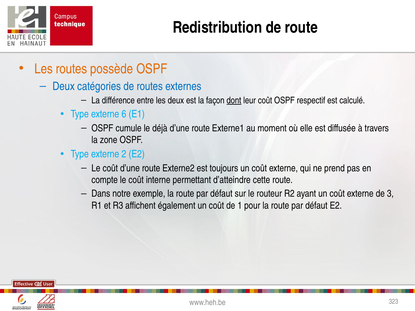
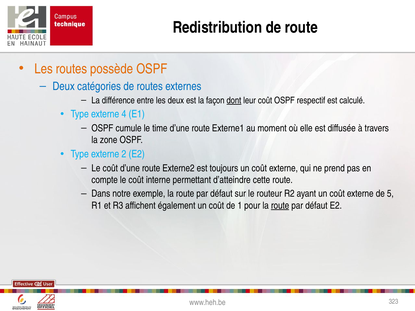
6: 6 -> 4 (124, 114)
déjà: déjà -> time (160, 128)
3: 3 -> 5 (390, 194)
route underline: none -> present (280, 206)
